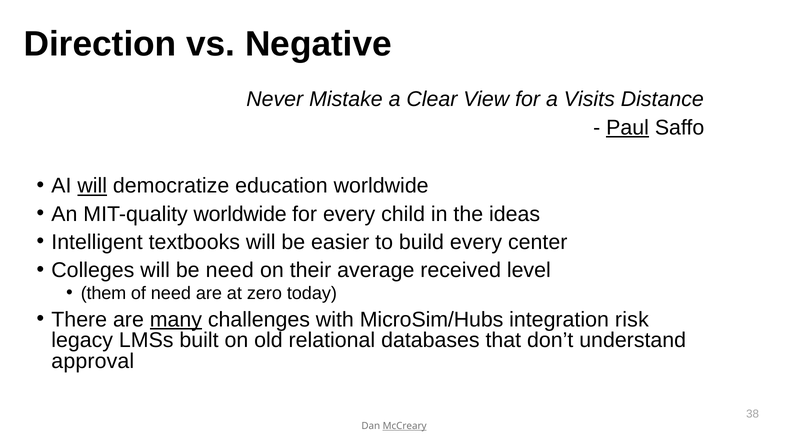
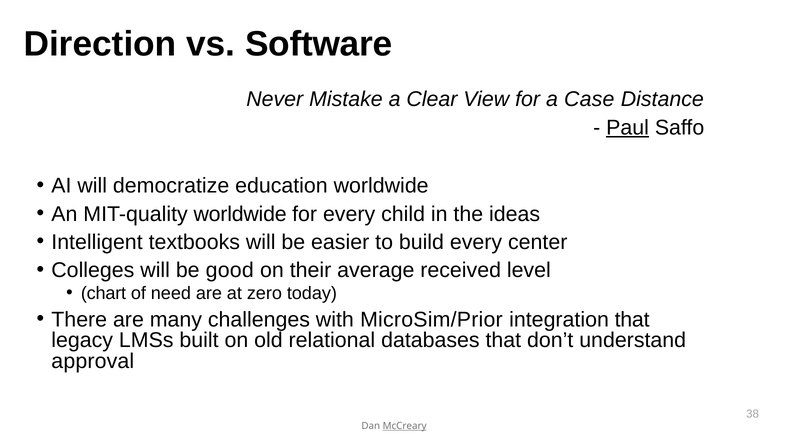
Negative: Negative -> Software (319, 44)
Visits: Visits -> Case (589, 99)
will underline: present -> none (92, 186)
be need: need -> good (230, 270)
them: them -> chart (103, 293)
many underline: present -> none (176, 320)
MicroSim/Hubs: MicroSim/Hubs -> MicroSim/Prior (431, 320)
integration risk: risk -> that (632, 320)
